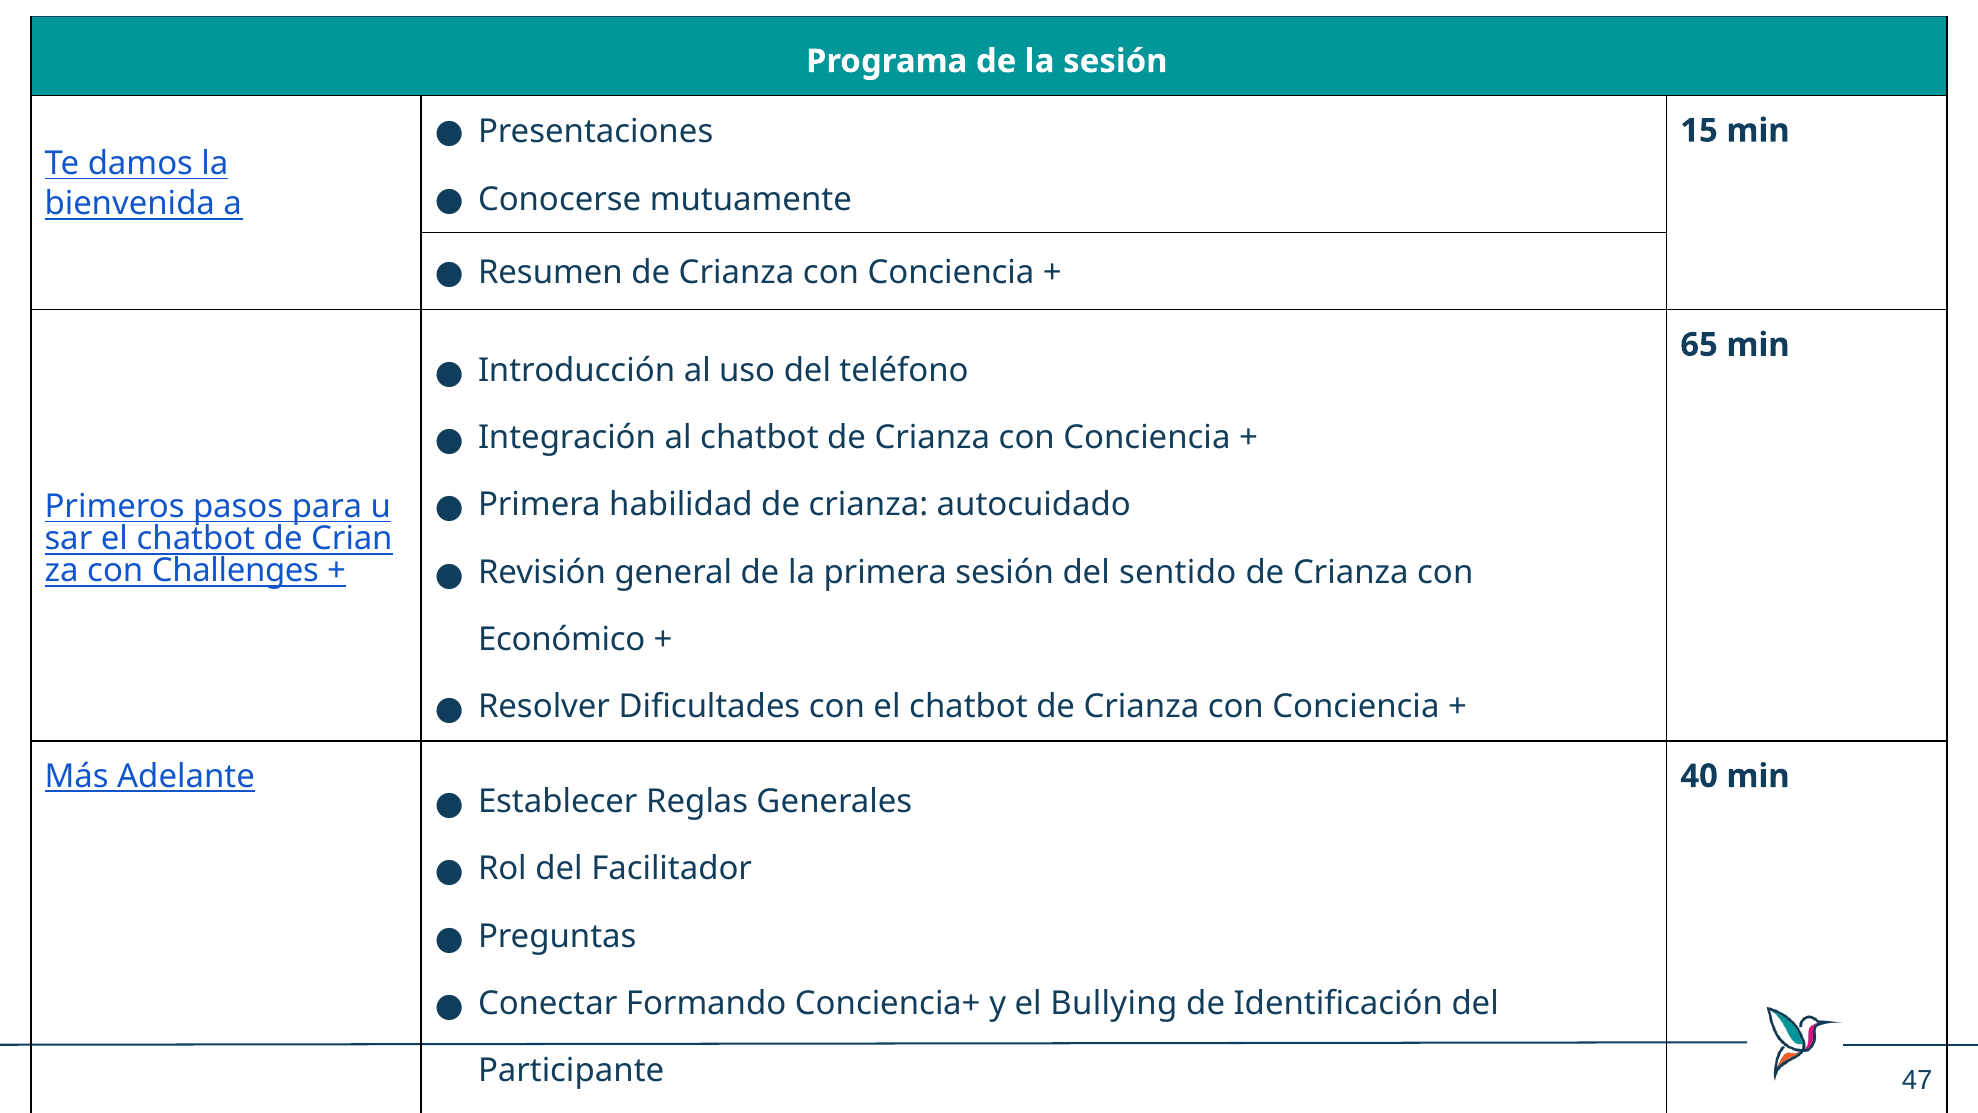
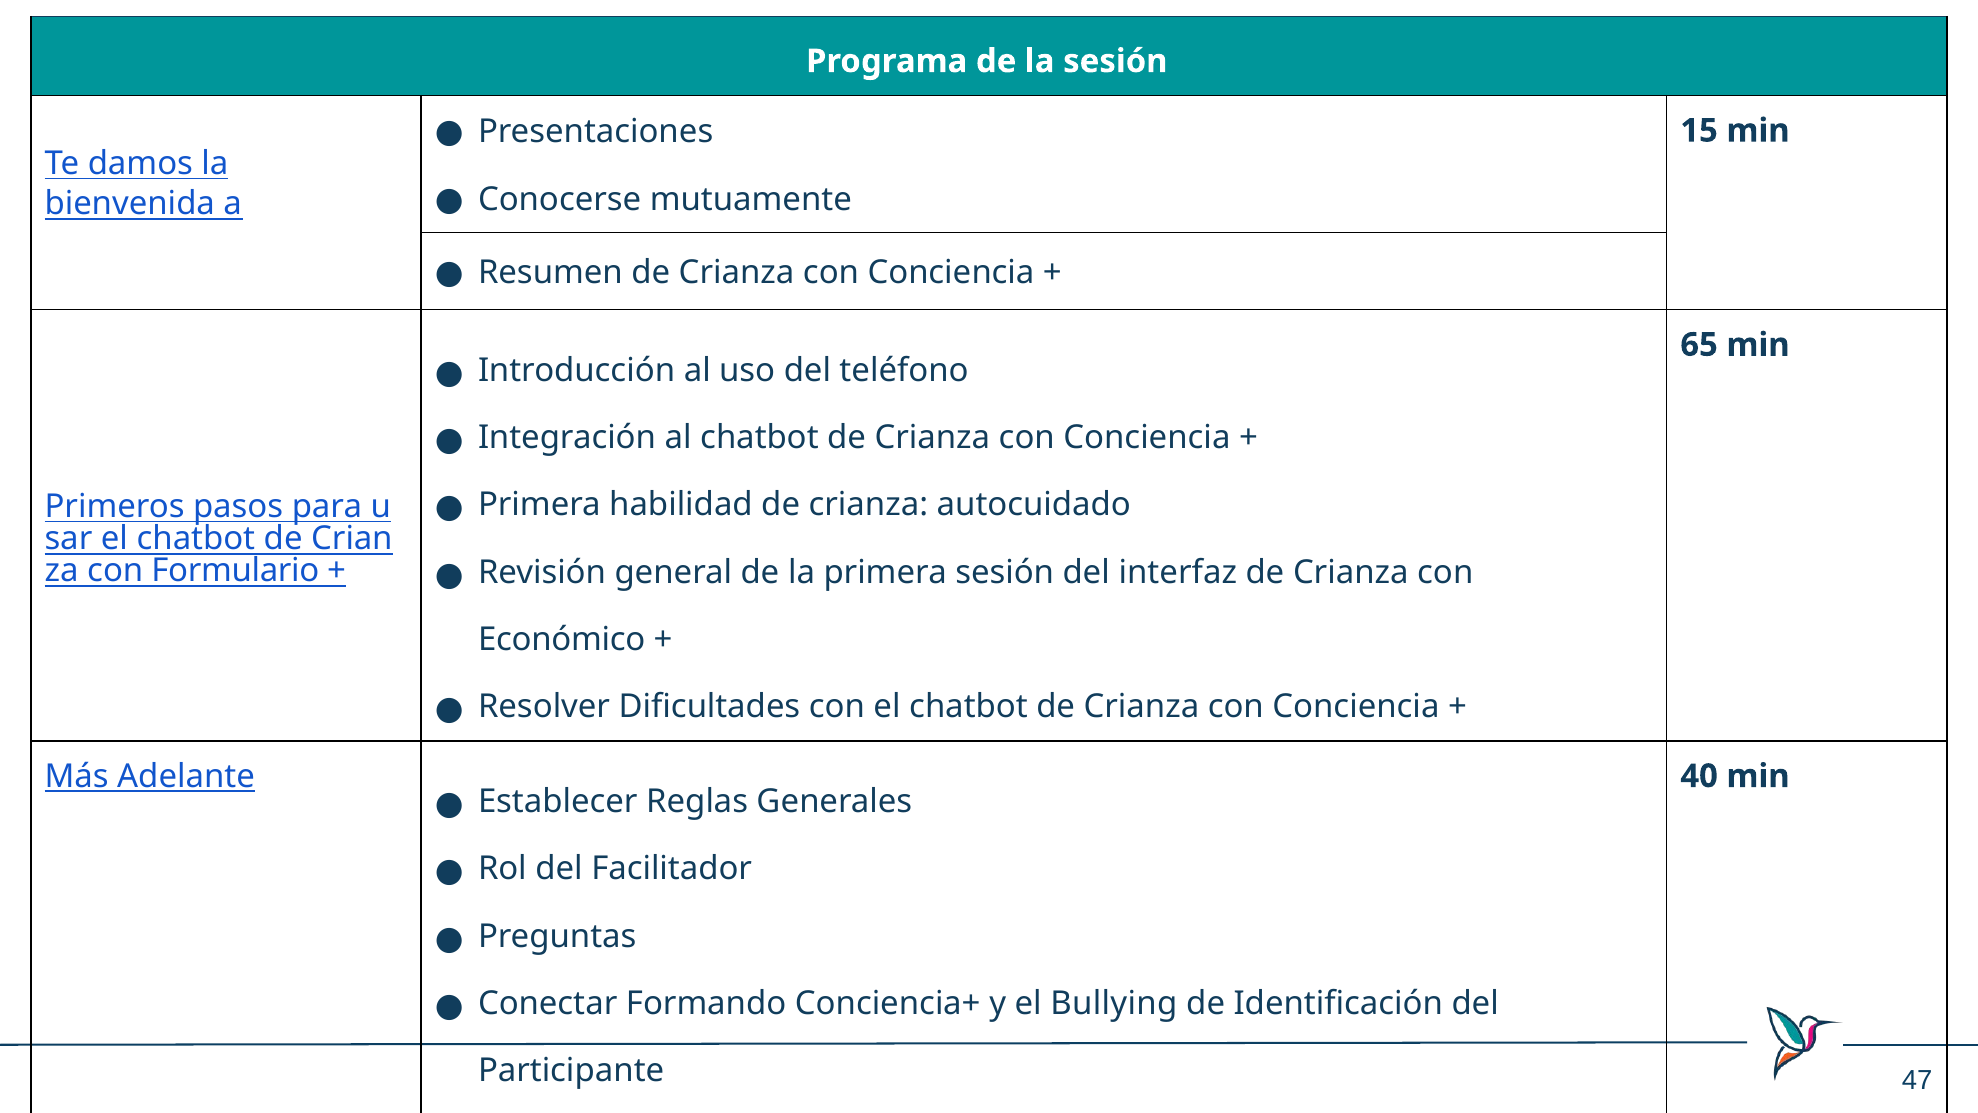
sentido: sentido -> interfaz (1178, 572)
Challenges: Challenges -> Formulario (235, 571)
